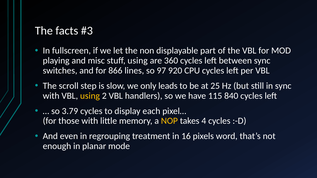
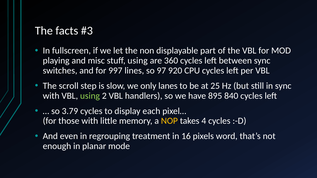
866: 866 -> 997 (115, 71)
leads: leads -> lanes (168, 86)
using colour: yellow -> light green (90, 96)
115: 115 -> 895 (215, 96)
